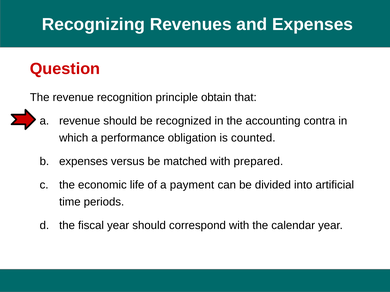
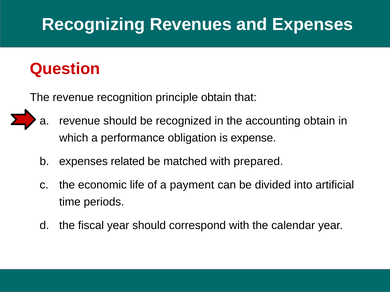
accounting contra: contra -> obtain (319, 121)
counted: counted -> expense (253, 138)
versus: versus -> related (128, 162)
